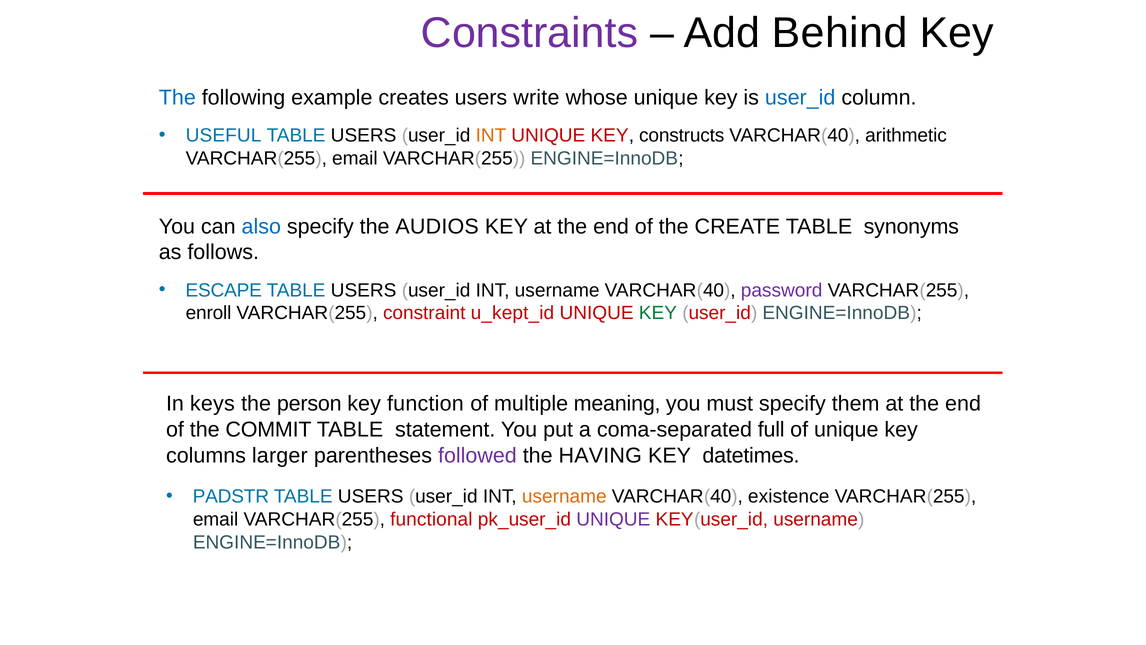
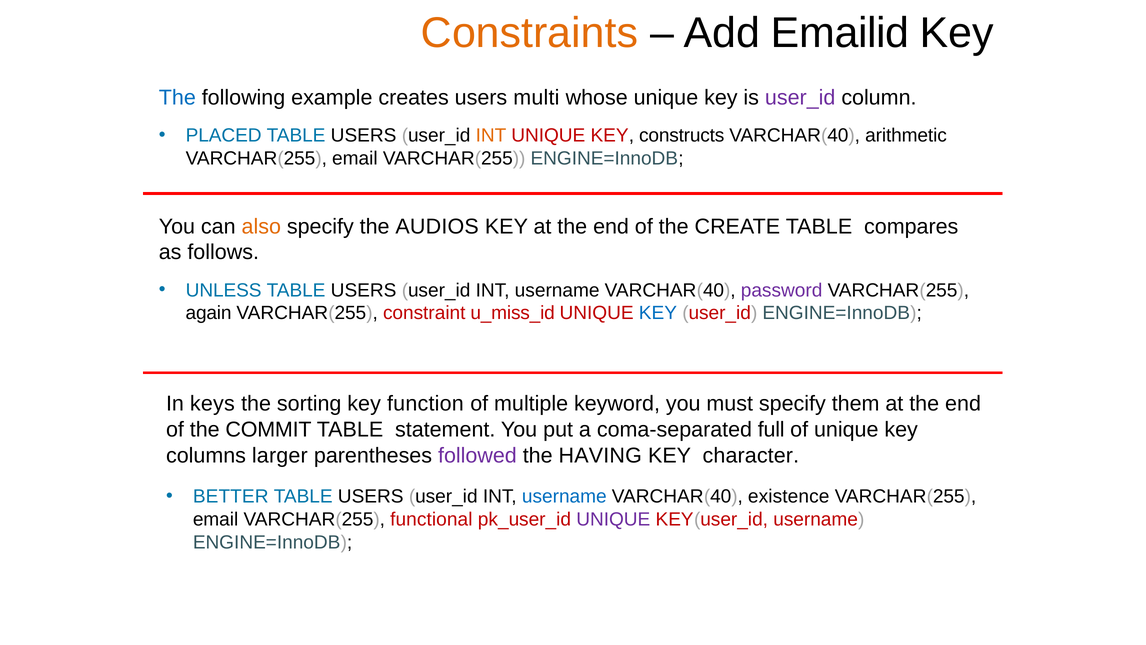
Constraints colour: purple -> orange (530, 33)
Behind: Behind -> Emailid (840, 33)
write: write -> multi (536, 97)
user_id colour: blue -> purple (800, 97)
USEFUL: USEFUL -> PLACED (224, 135)
also colour: blue -> orange (261, 226)
synonyms: synonyms -> compares (911, 226)
ESCAPE: ESCAPE -> UNLESS (224, 290)
enroll: enroll -> again (209, 313)
u_kept_id: u_kept_id -> u_miss_id (513, 313)
KEY colour: green -> blue (658, 313)
person: person -> sorting (309, 404)
meaning: meaning -> keyword (617, 404)
datetimes: datetimes -> character (751, 455)
PADSTR: PADSTR -> BETTER (231, 496)
username colour: orange -> blue (564, 496)
